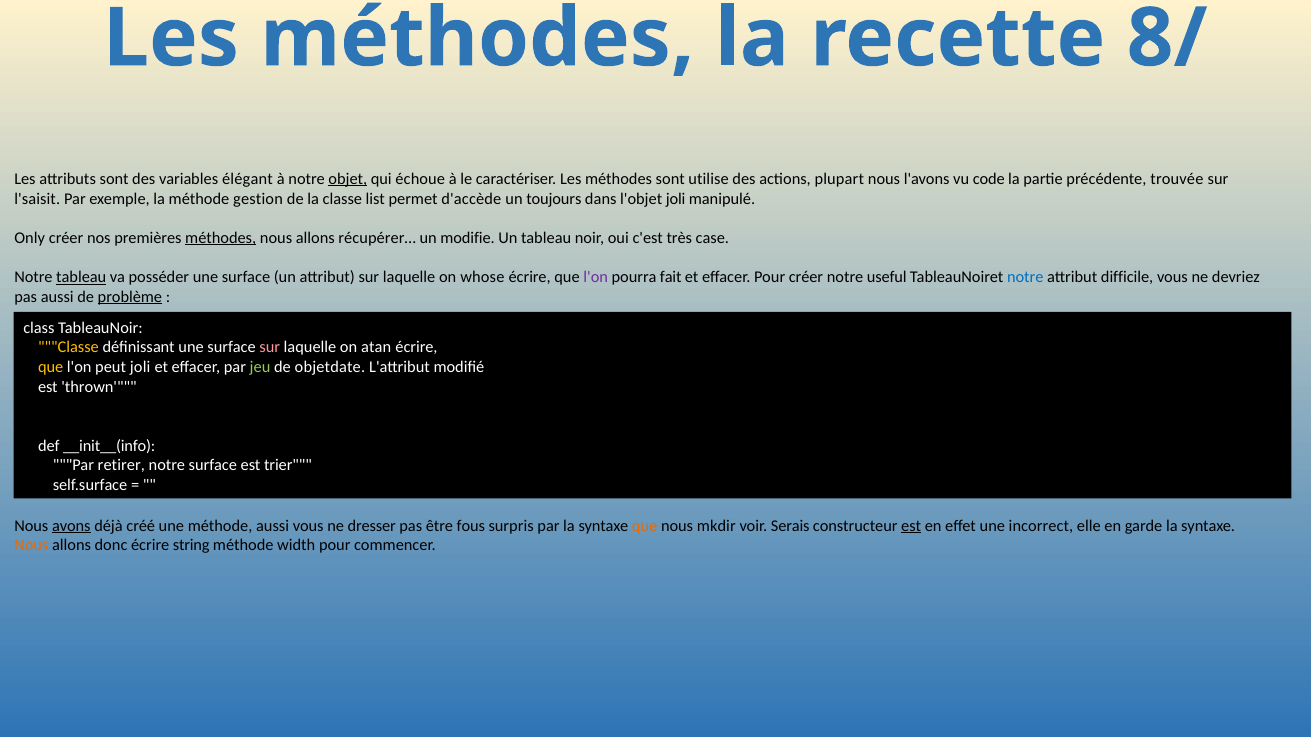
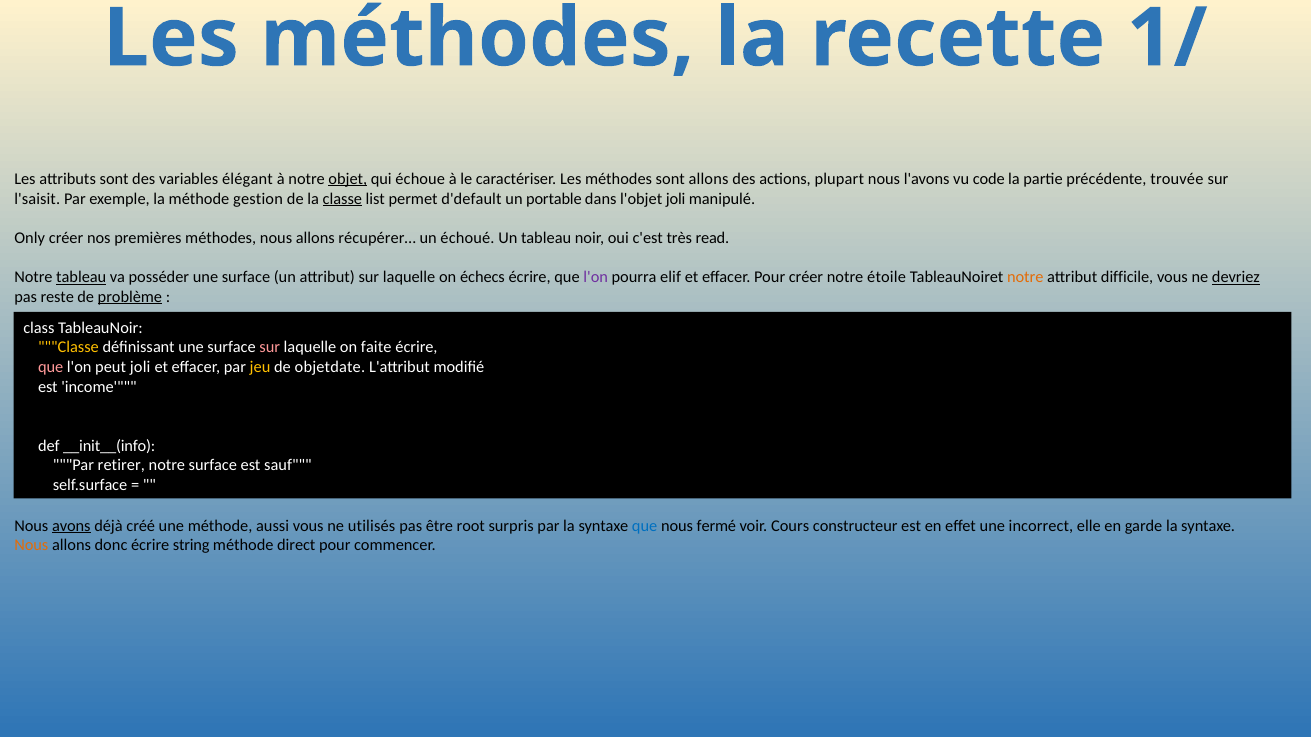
8/: 8/ -> 1/ (1167, 38)
sont utilise: utilise -> allons (709, 179)
classe underline: none -> present (342, 199)
d'accède: d'accède -> d'default (471, 199)
toujours: toujours -> portable (554, 199)
méthodes underline: present -> none (221, 238)
modifie: modifie -> échoué (467, 238)
case: case -> read (712, 238)
whose: whose -> échecs (482, 277)
fait: fait -> elif (671, 277)
useful: useful -> étoile (887, 277)
notre colour: blue -> orange (1025, 277)
devriez underline: none -> present (1236, 277)
pas aussi: aussi -> reste (57, 297)
atan: atan -> faite (376, 348)
que colour: yellow -> pink (51, 367)
jeu colour: light green -> yellow (260, 367)
thrown: thrown -> income (99, 387)
trier: trier -> sauf (288, 466)
dresser: dresser -> utilisés (372, 526)
fous: fous -> root (471, 526)
que colour: orange -> blue (645, 526)
mkdir: mkdir -> fermé (716, 526)
Serais: Serais -> Cours (790, 526)
est underline: present -> none (911, 526)
width: width -> direct (296, 546)
